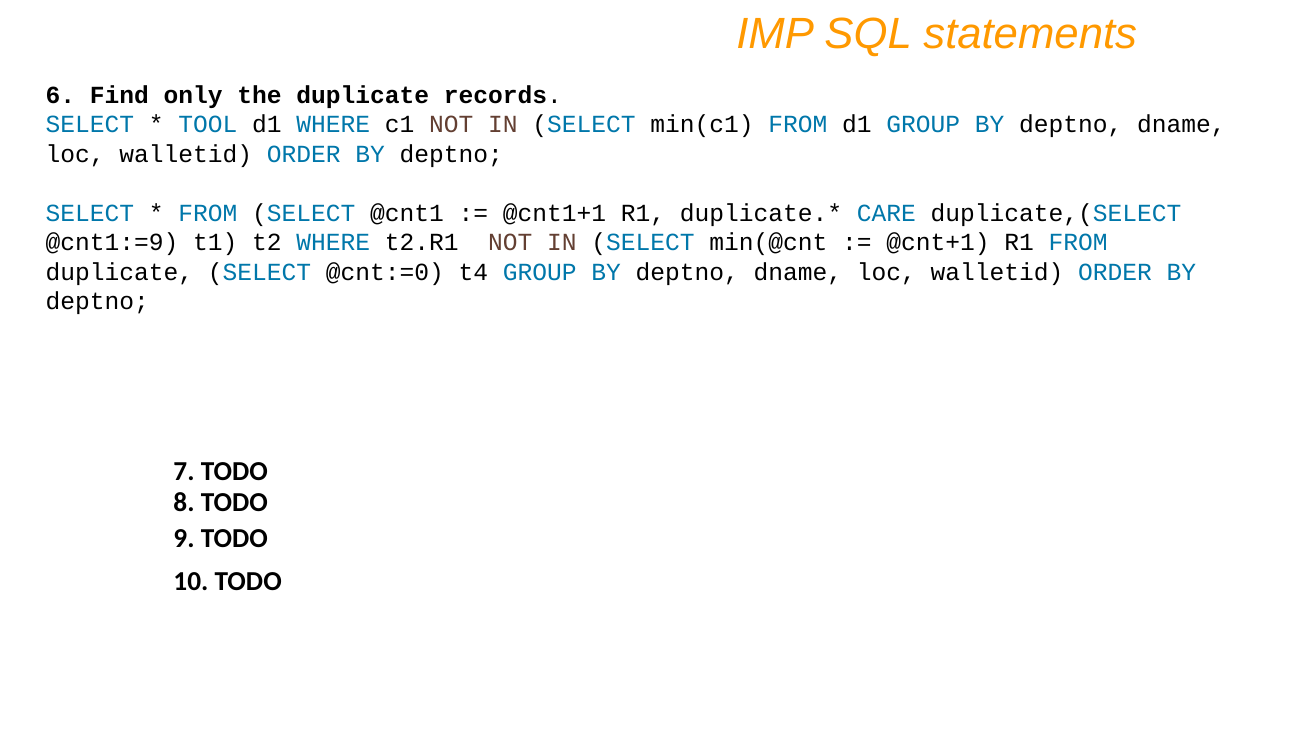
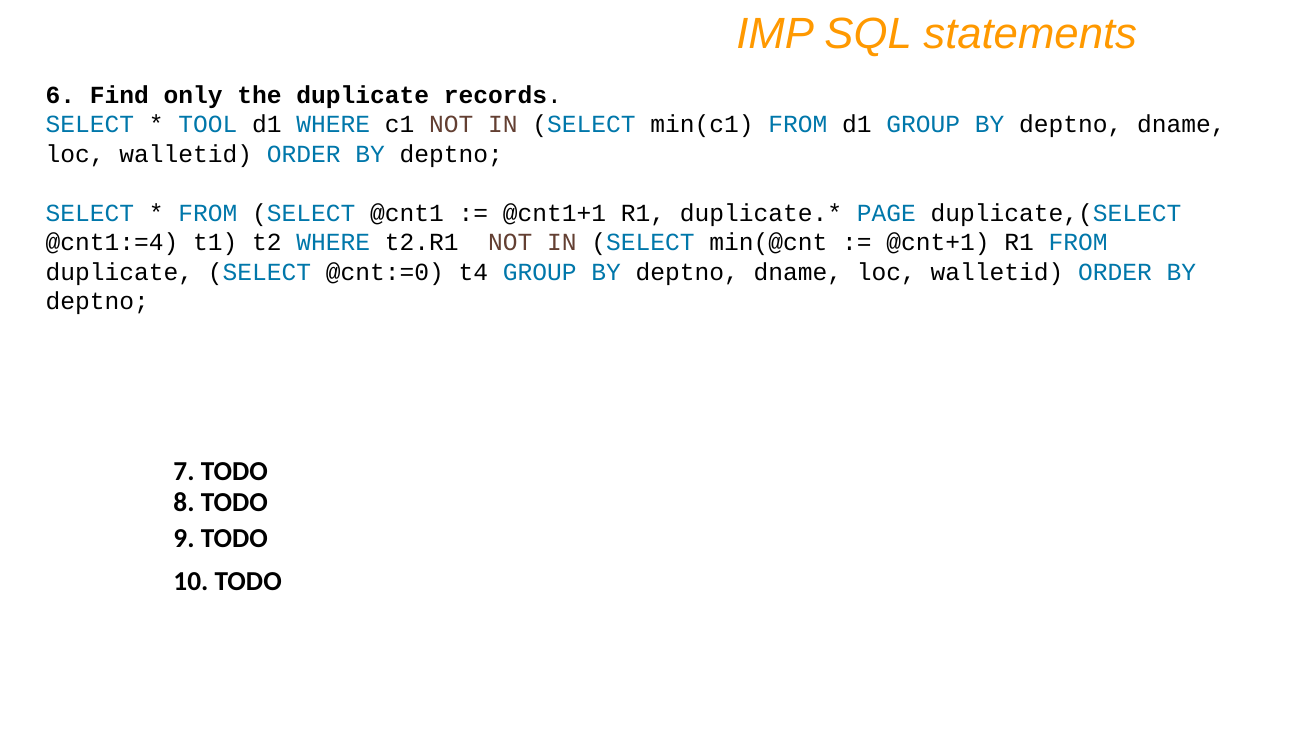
CARE: CARE -> PAGE (886, 213)
@cnt1:=9: @cnt1:=9 -> @cnt1:=4 (112, 242)
